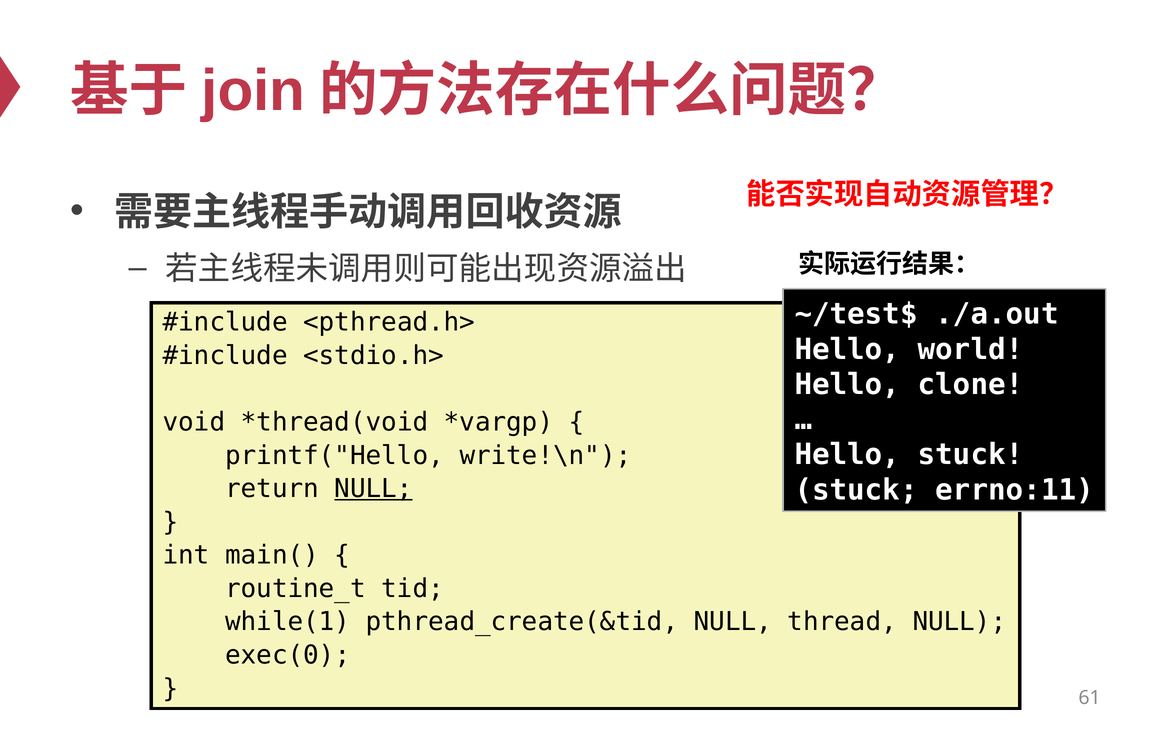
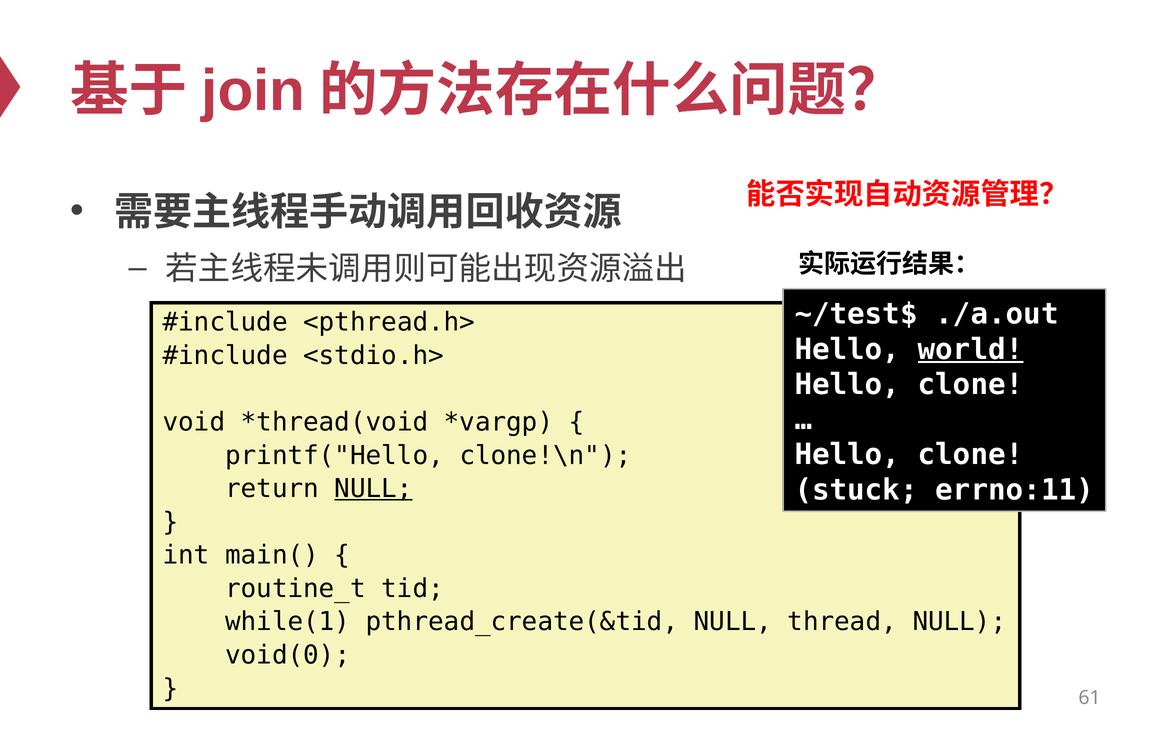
world underline: none -> present (971, 349)
stuck: stuck -> clone (971, 455)
write!\n: write!\n -> clone!\n (545, 455)
exec(0: exec(0 -> void(0 (288, 655)
